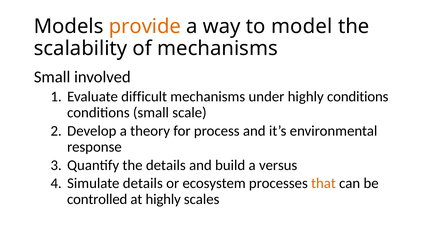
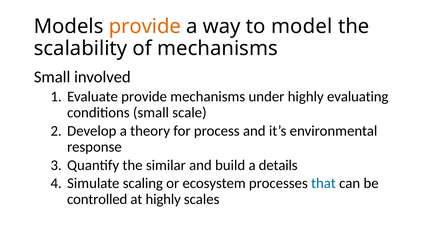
Evaluate difficult: difficult -> provide (144, 96)
highly conditions: conditions -> evaluating (358, 96)
the details: details -> similar (166, 165)
versus: versus -> details (278, 165)
Simulate details: details -> scaling (143, 183)
that colour: orange -> blue (323, 183)
